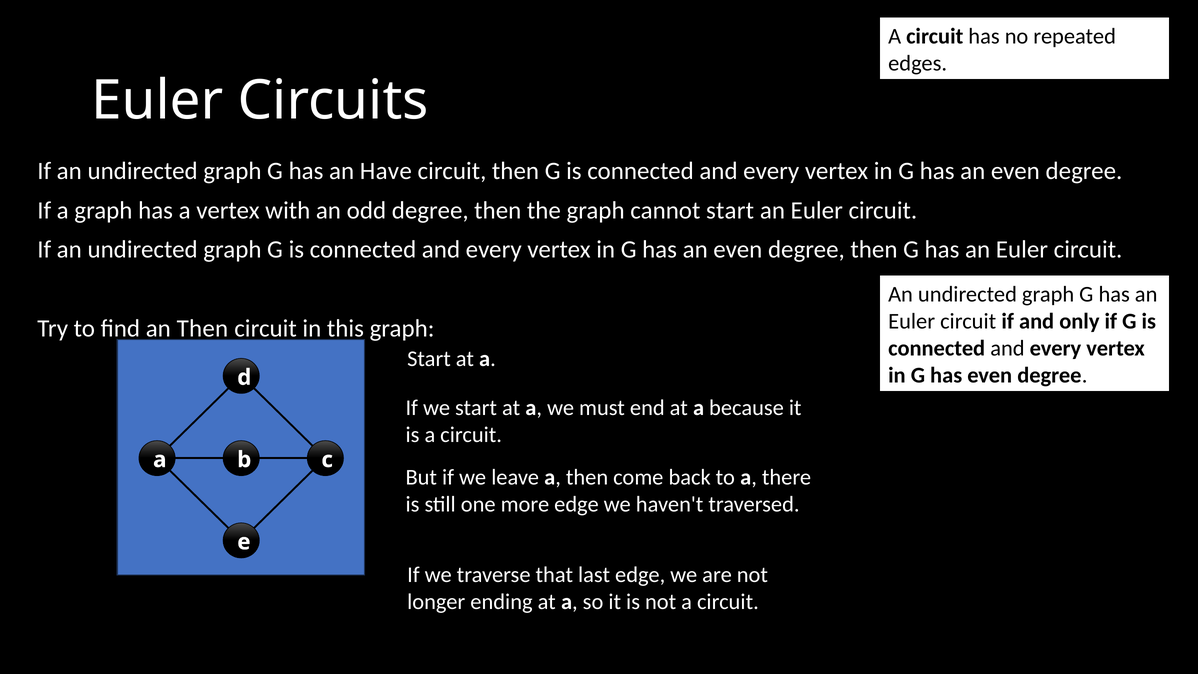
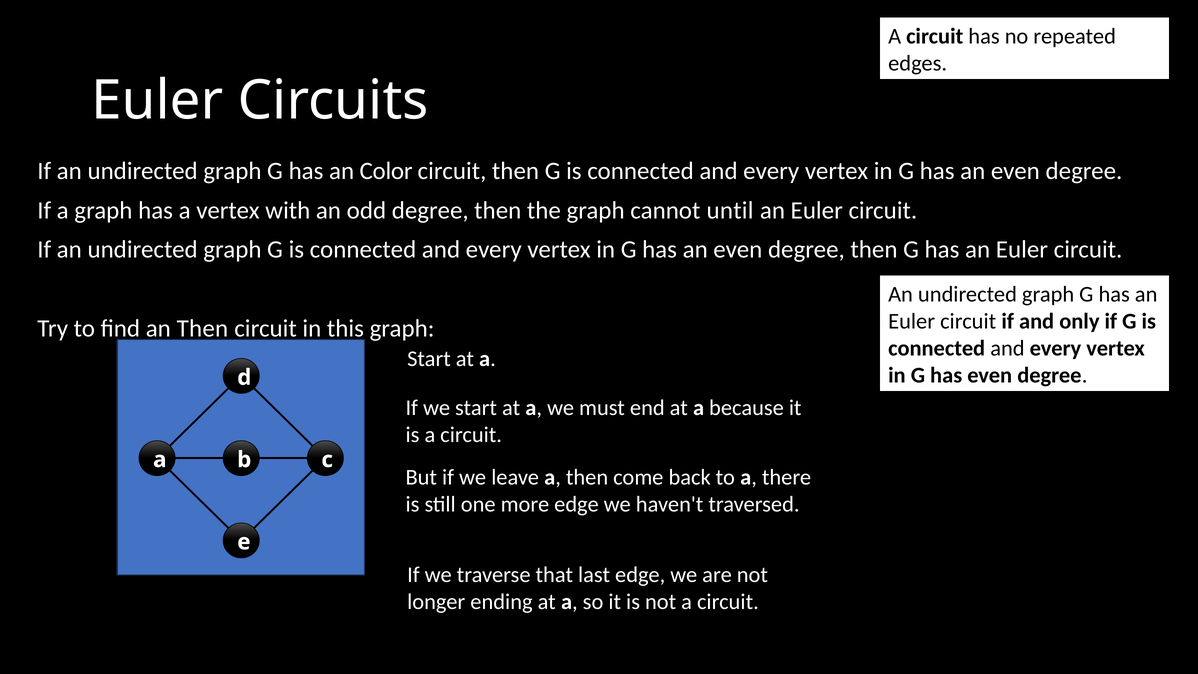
Have: Have -> Color (386, 171)
cannot start: start -> until (730, 210)
